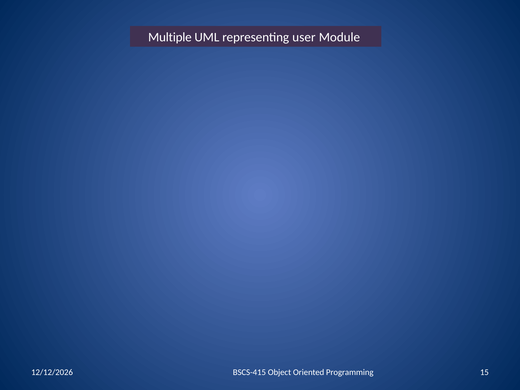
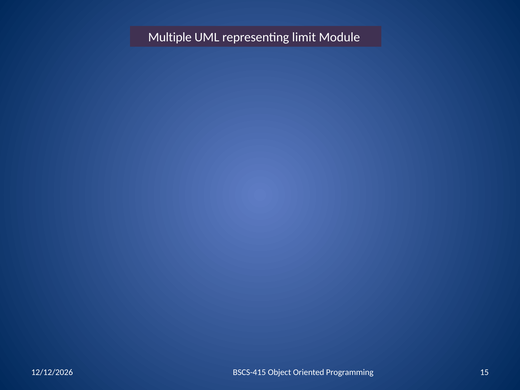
user: user -> limit (304, 37)
